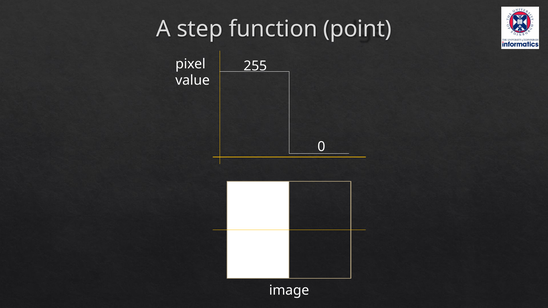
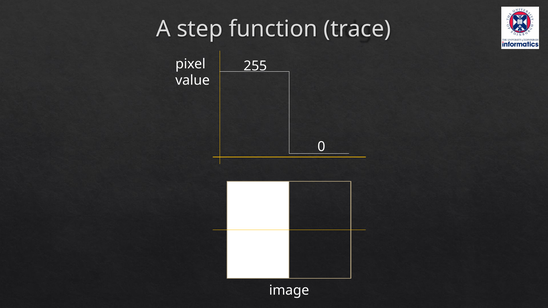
point: point -> trace (357, 29)
